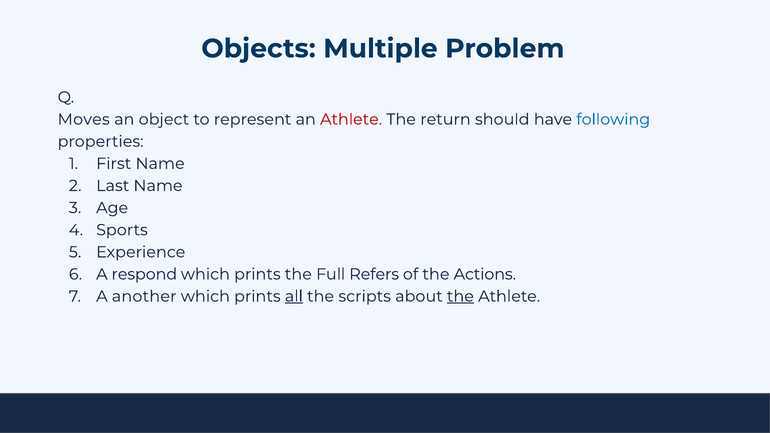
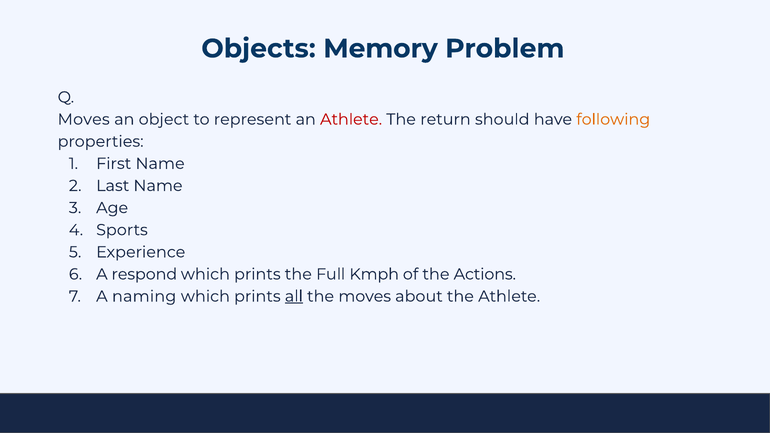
Multiple: Multiple -> Memory (381, 49)
following colour: blue -> orange (613, 119)
Refers: Refers -> Kmph (374, 274)
another: another -> naming (144, 296)
the scripts: scripts -> moves (365, 296)
the underline: present -> none (460, 296)
